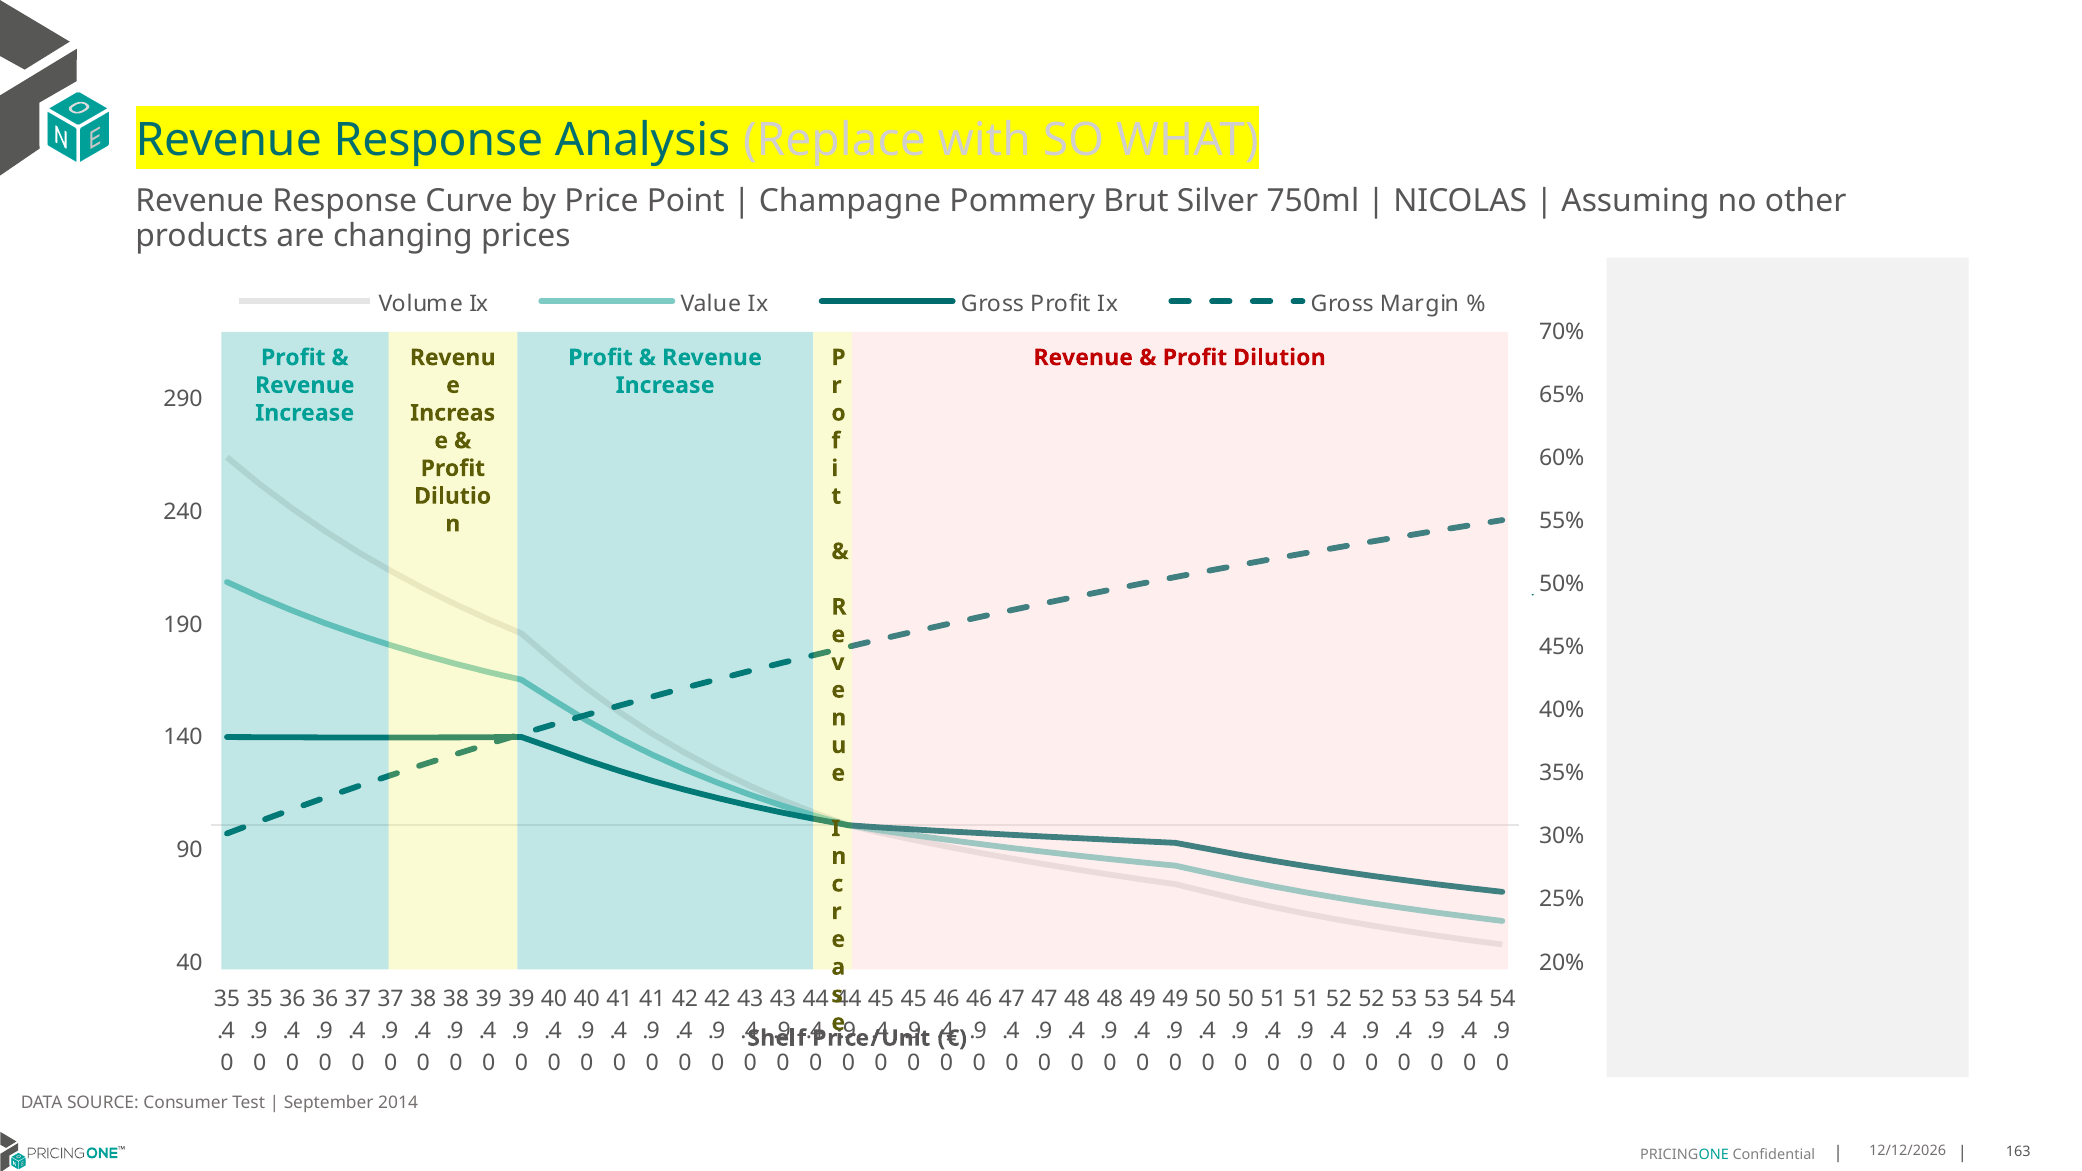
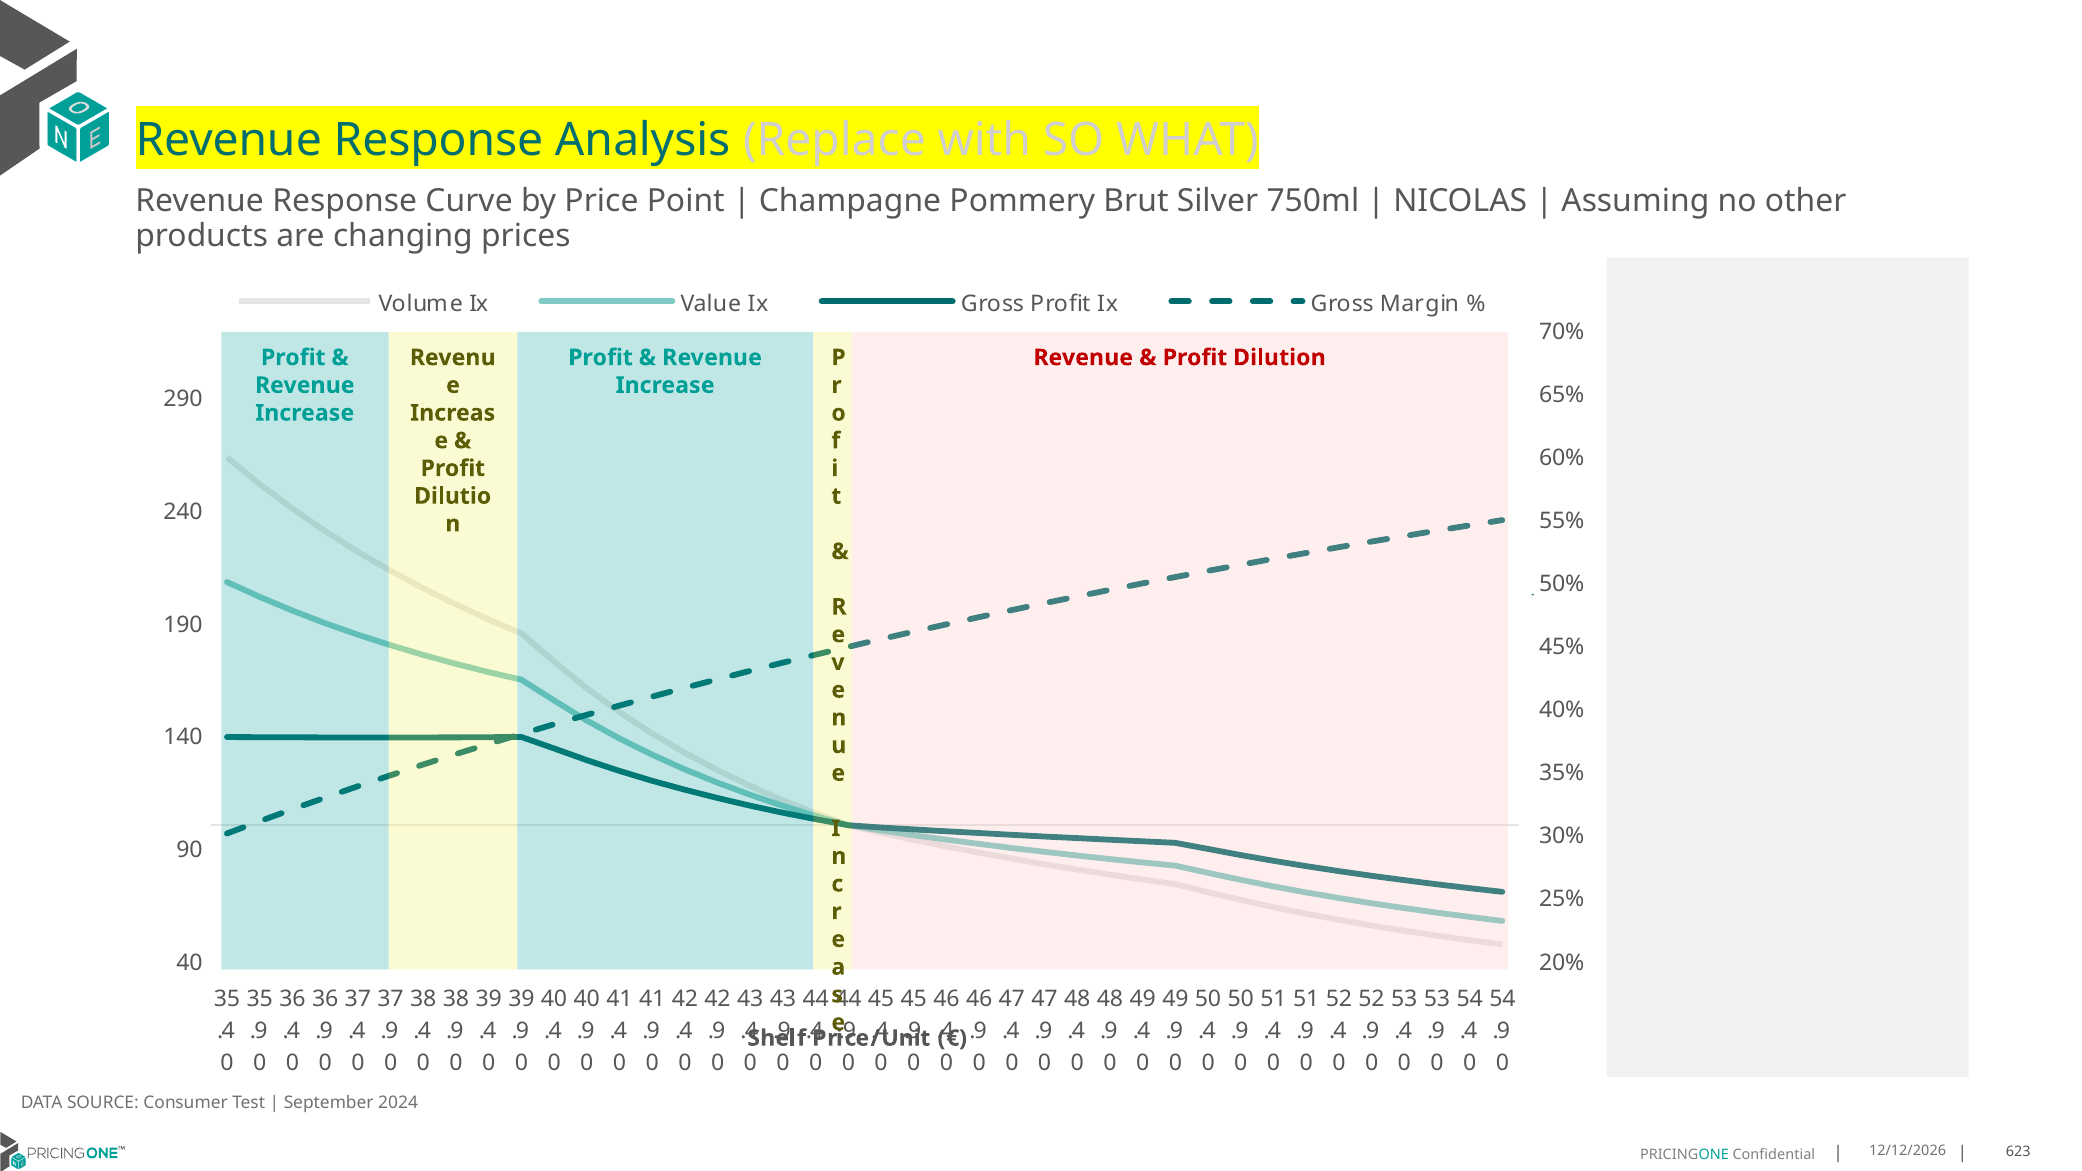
2014: 2014 -> 2024 (398, 1103)
163: 163 -> 623 (2018, 1151)
